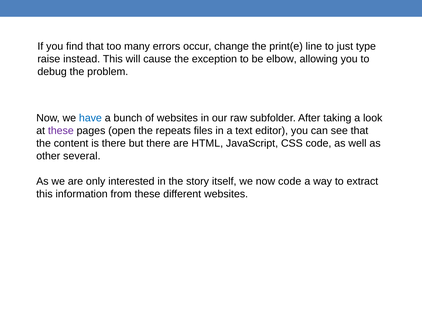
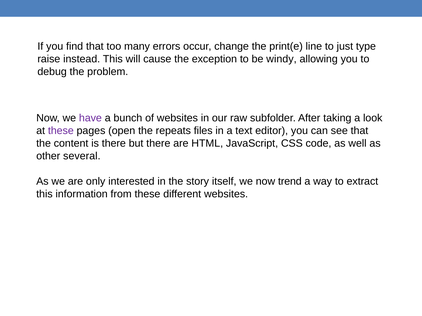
elbow: elbow -> windy (281, 59)
have colour: blue -> purple (90, 118)
now code: code -> trend (290, 182)
